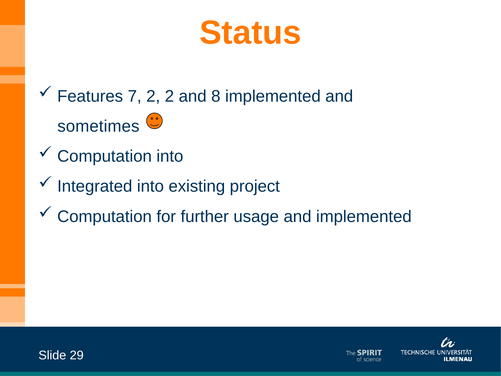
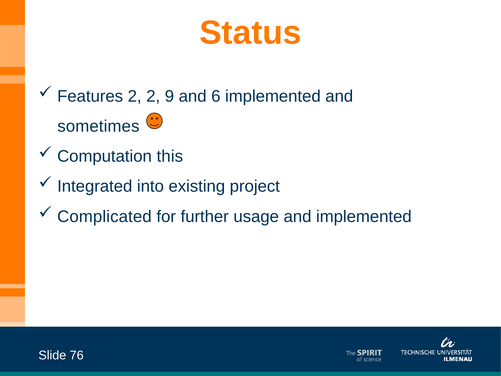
Features 7: 7 -> 2 (135, 96)
2 2: 2 -> 9 (169, 96)
8: 8 -> 6 (216, 96)
Computation into: into -> this (170, 156)
Computation: Computation -> Complicated (104, 216)
29: 29 -> 76 (77, 355)
